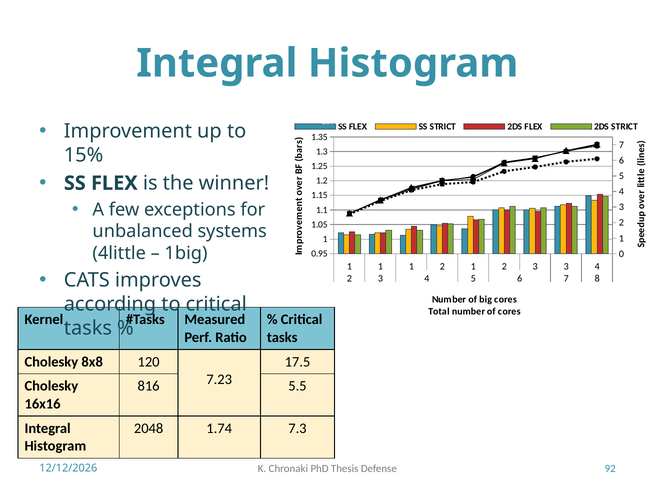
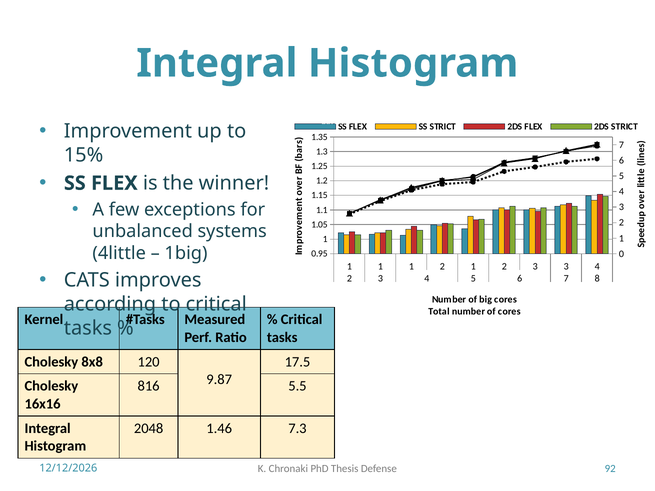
7.23: 7.23 -> 9.87 (219, 380)
1.74: 1.74 -> 1.46 (219, 429)
